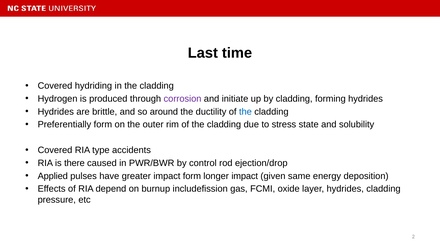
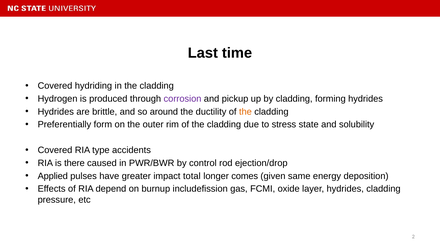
initiate: initiate -> pickup (235, 99)
the colour: blue -> orange (245, 111)
impact form: form -> total (192, 176)
longer impact: impact -> comes (245, 176)
